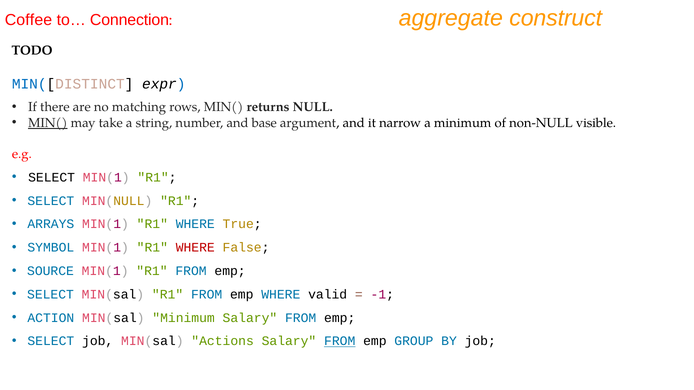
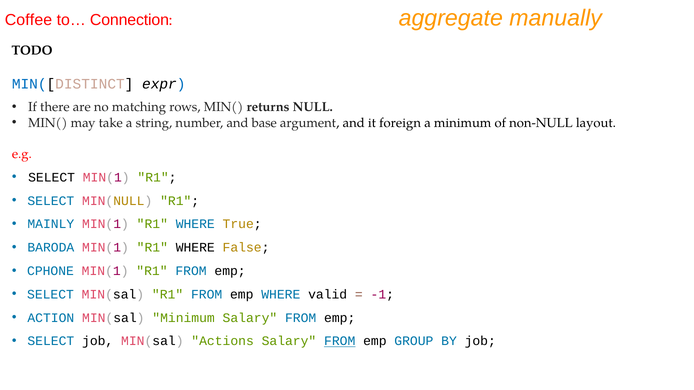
construct: construct -> manually (556, 18)
MIN( underline: present -> none (48, 123)
narrow: narrow -> foreign (400, 123)
visible: visible -> layout (596, 123)
ARRAYS: ARRAYS -> MAINLY (51, 224)
SYMBOL: SYMBOL -> BARODA (51, 248)
WHERE colour: red -> black (195, 248)
SOURCE: SOURCE -> CPHONE (50, 271)
